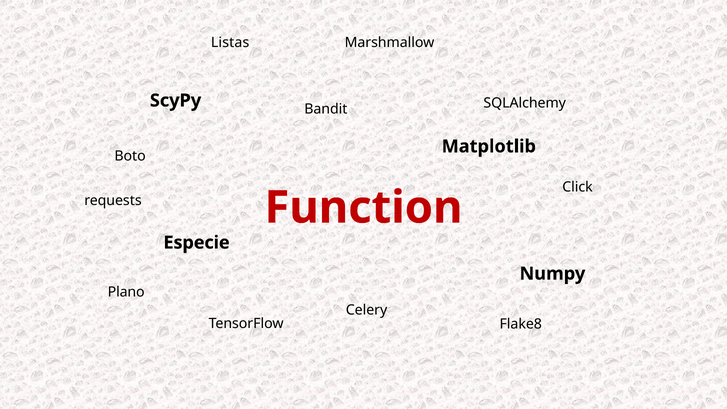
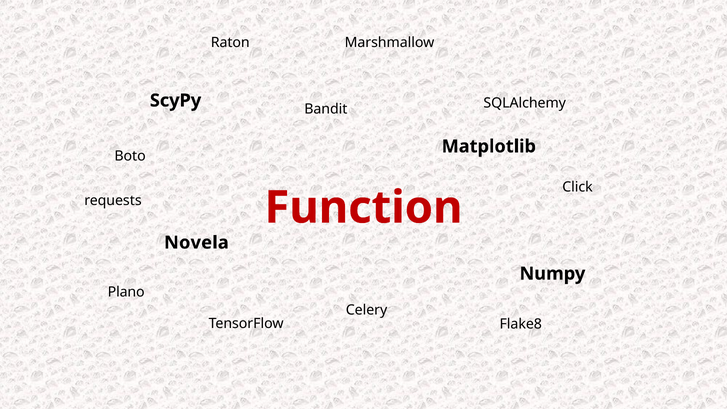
Listas: Listas -> Raton (230, 43)
Especie: Especie -> Novela (196, 243)
